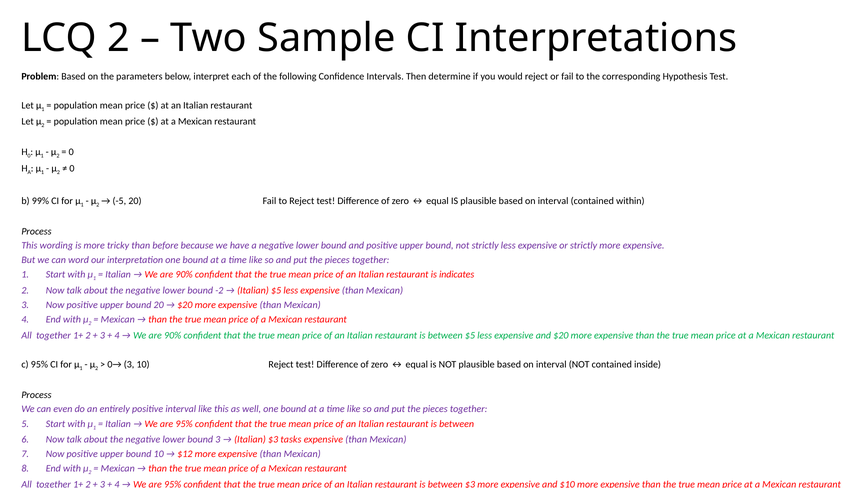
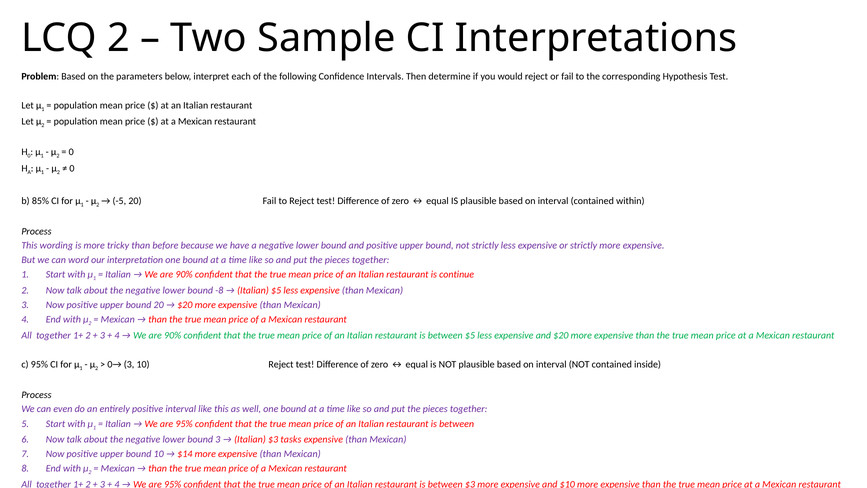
99%: 99% -> 85% (40, 201)
indicates: indicates -> continue (457, 274)
-2: -2 -> -8 (219, 290)
$12: $12 -> $14 (185, 454)
